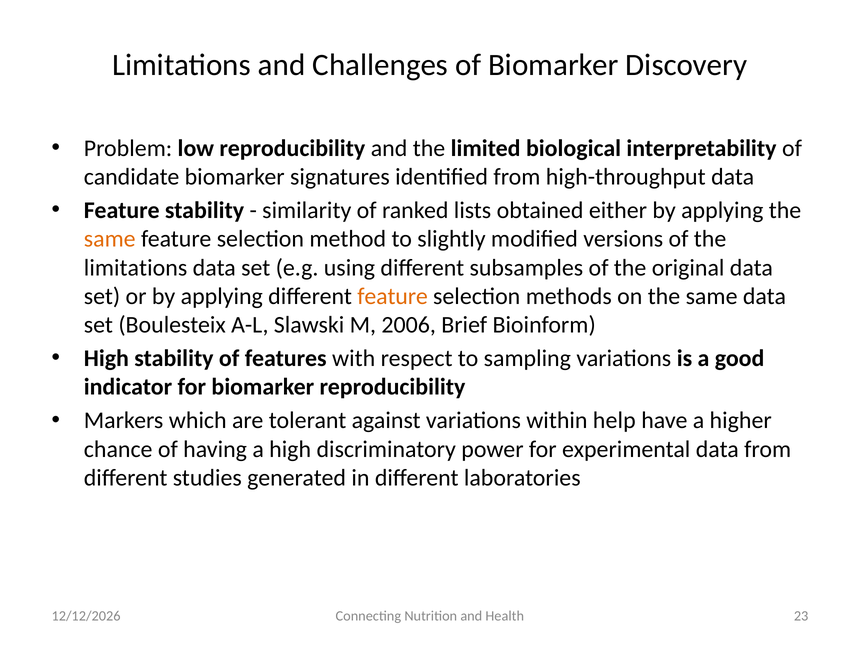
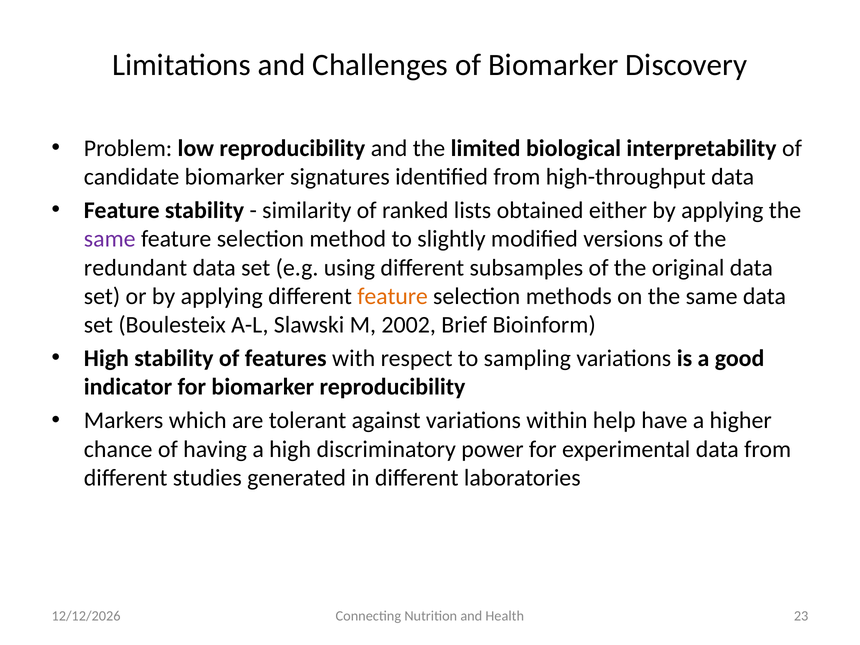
same colour: orange -> purple (110, 239)
limitations: limitations -> redundant (136, 268)
2006: 2006 -> 2002 (409, 325)
